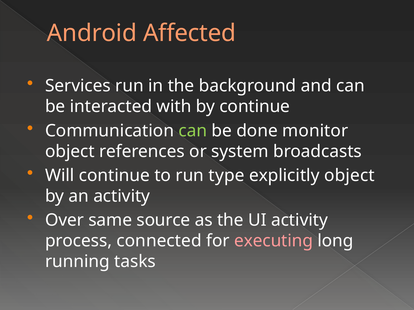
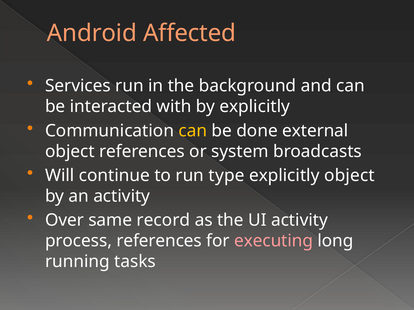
by continue: continue -> explicitly (255, 107)
can colour: light green -> yellow (193, 131)
monitor: monitor -> external (315, 131)
source: source -> record (163, 221)
process connected: connected -> references (159, 241)
